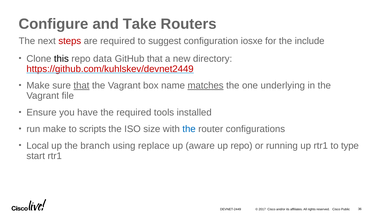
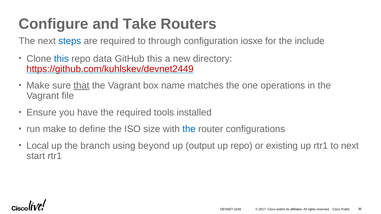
steps colour: red -> blue (70, 41)
suggest: suggest -> through (165, 41)
this colour: black -> blue (61, 59)
GitHub that: that -> this (155, 59)
matches underline: present -> none (206, 86)
underlying: underlying -> operations (283, 86)
scripts: scripts -> define (93, 129)
replace: replace -> beyond (154, 146)
aware: aware -> output (200, 146)
running: running -> existing (282, 146)
to type: type -> next (350, 146)
